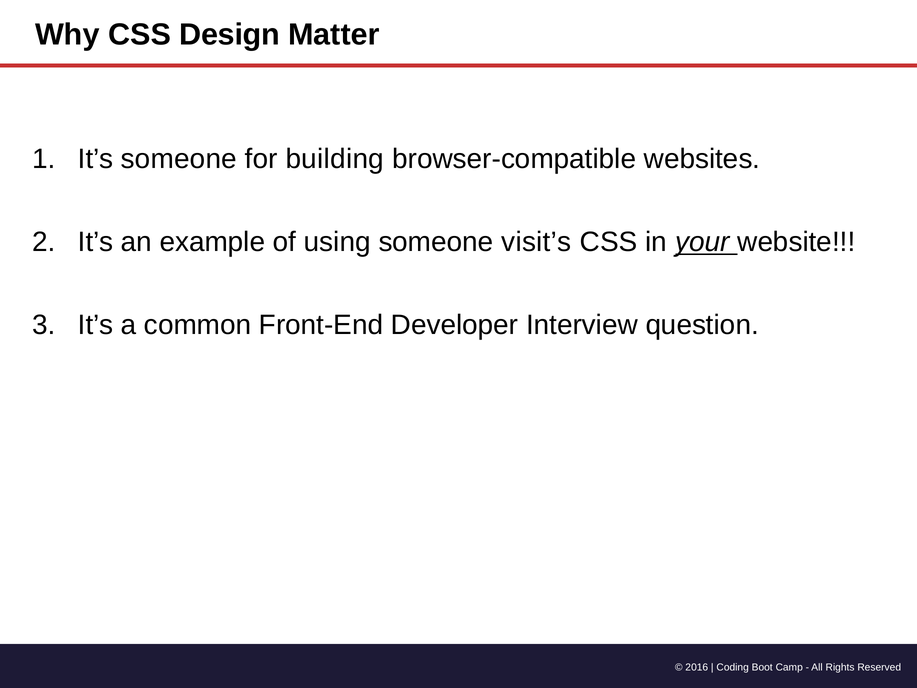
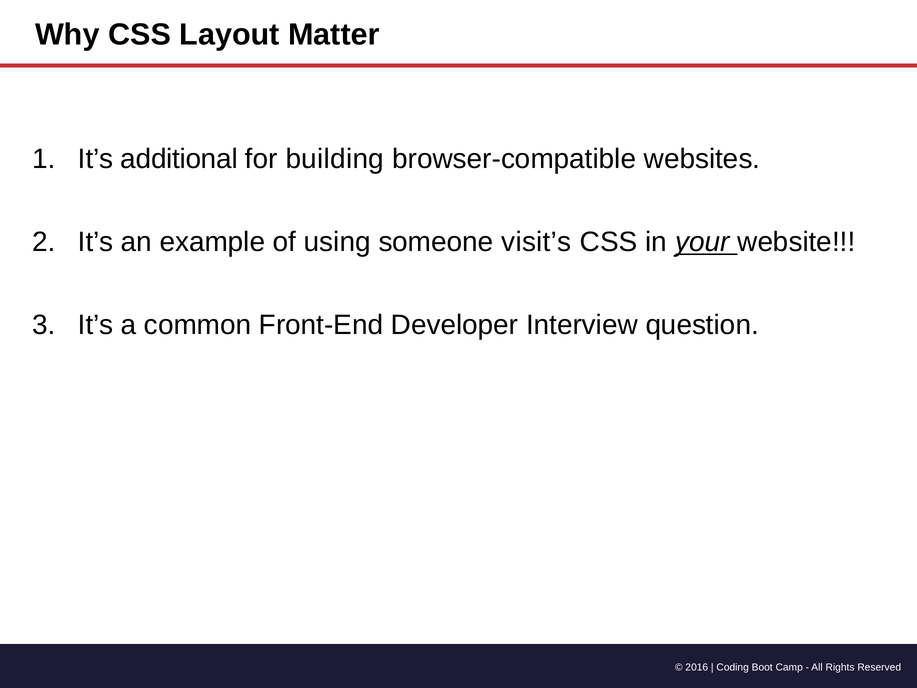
Design: Design -> Layout (229, 35)
It’s someone: someone -> additional (179, 159)
